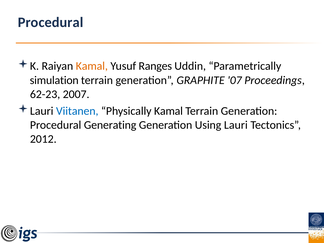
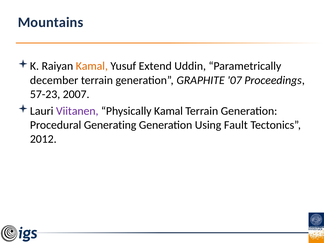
Procedural: Procedural -> Mountains (51, 22)
Ranges: Ranges -> Extend (155, 66)
simulation: simulation -> december (54, 80)
62-23: 62-23 -> 57-23 (45, 94)
Viitanen colour: blue -> purple (77, 111)
Using Lauri: Lauri -> Fault (236, 125)
